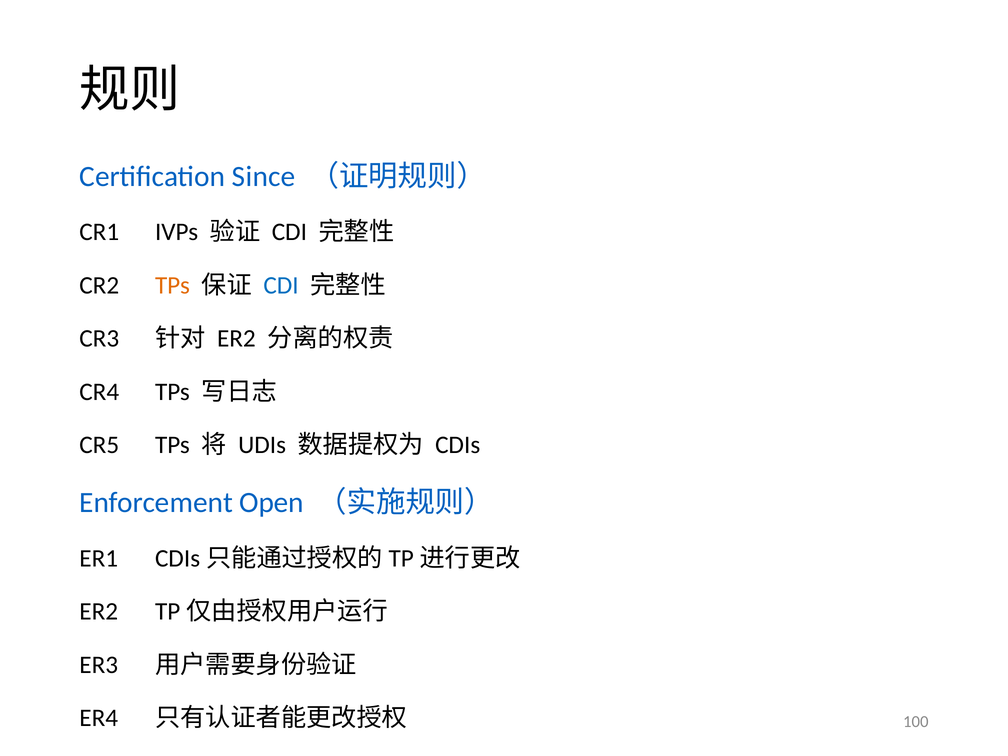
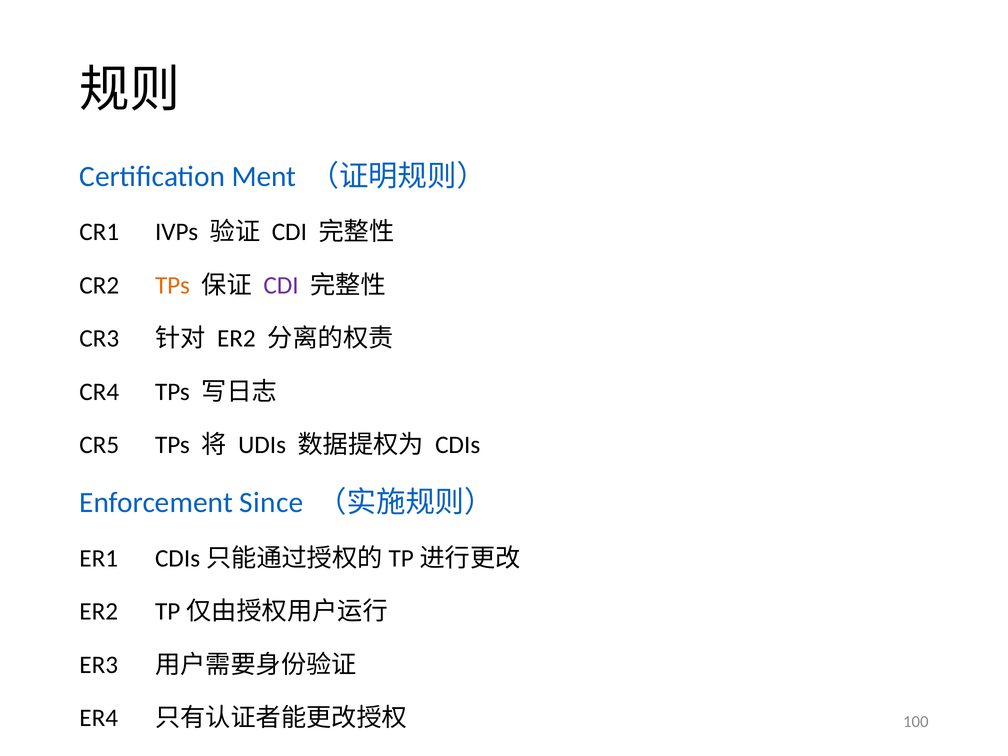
Since: Since -> Ment (264, 176)
CDI colour: blue -> purple (281, 285)
Open: Open -> Since (271, 503)
